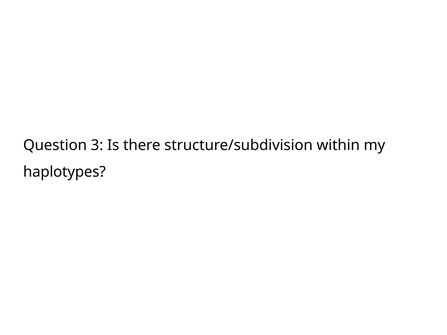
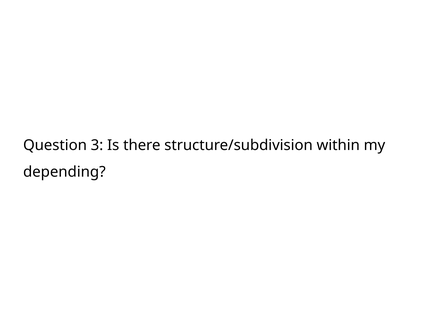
haplotypes: haplotypes -> depending (64, 172)
